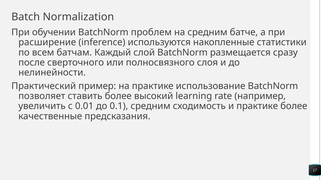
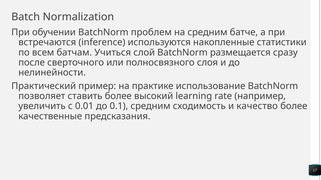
расширение: расширение -> встречаются (47, 42)
Каждый: Каждый -> Учиться (113, 53)
и практике: практике -> качество (257, 106)
